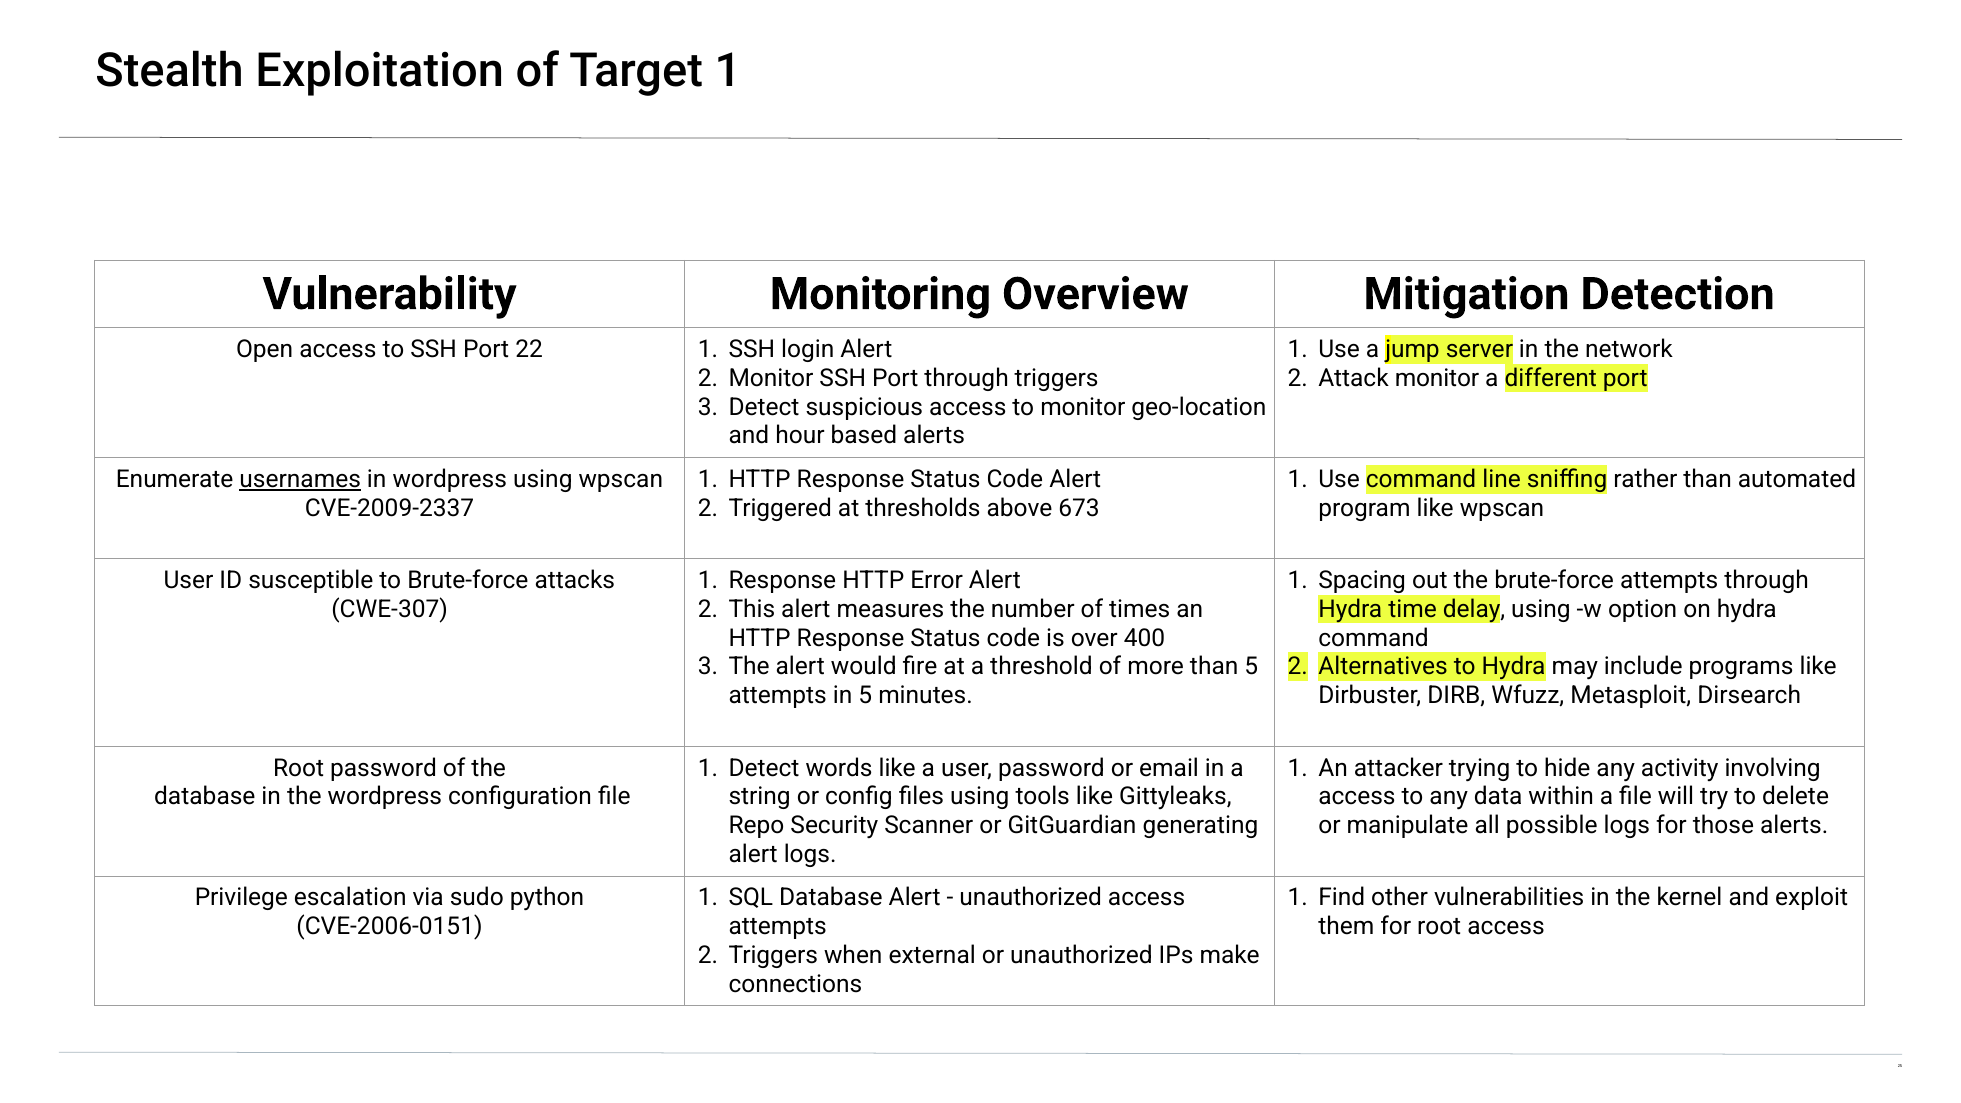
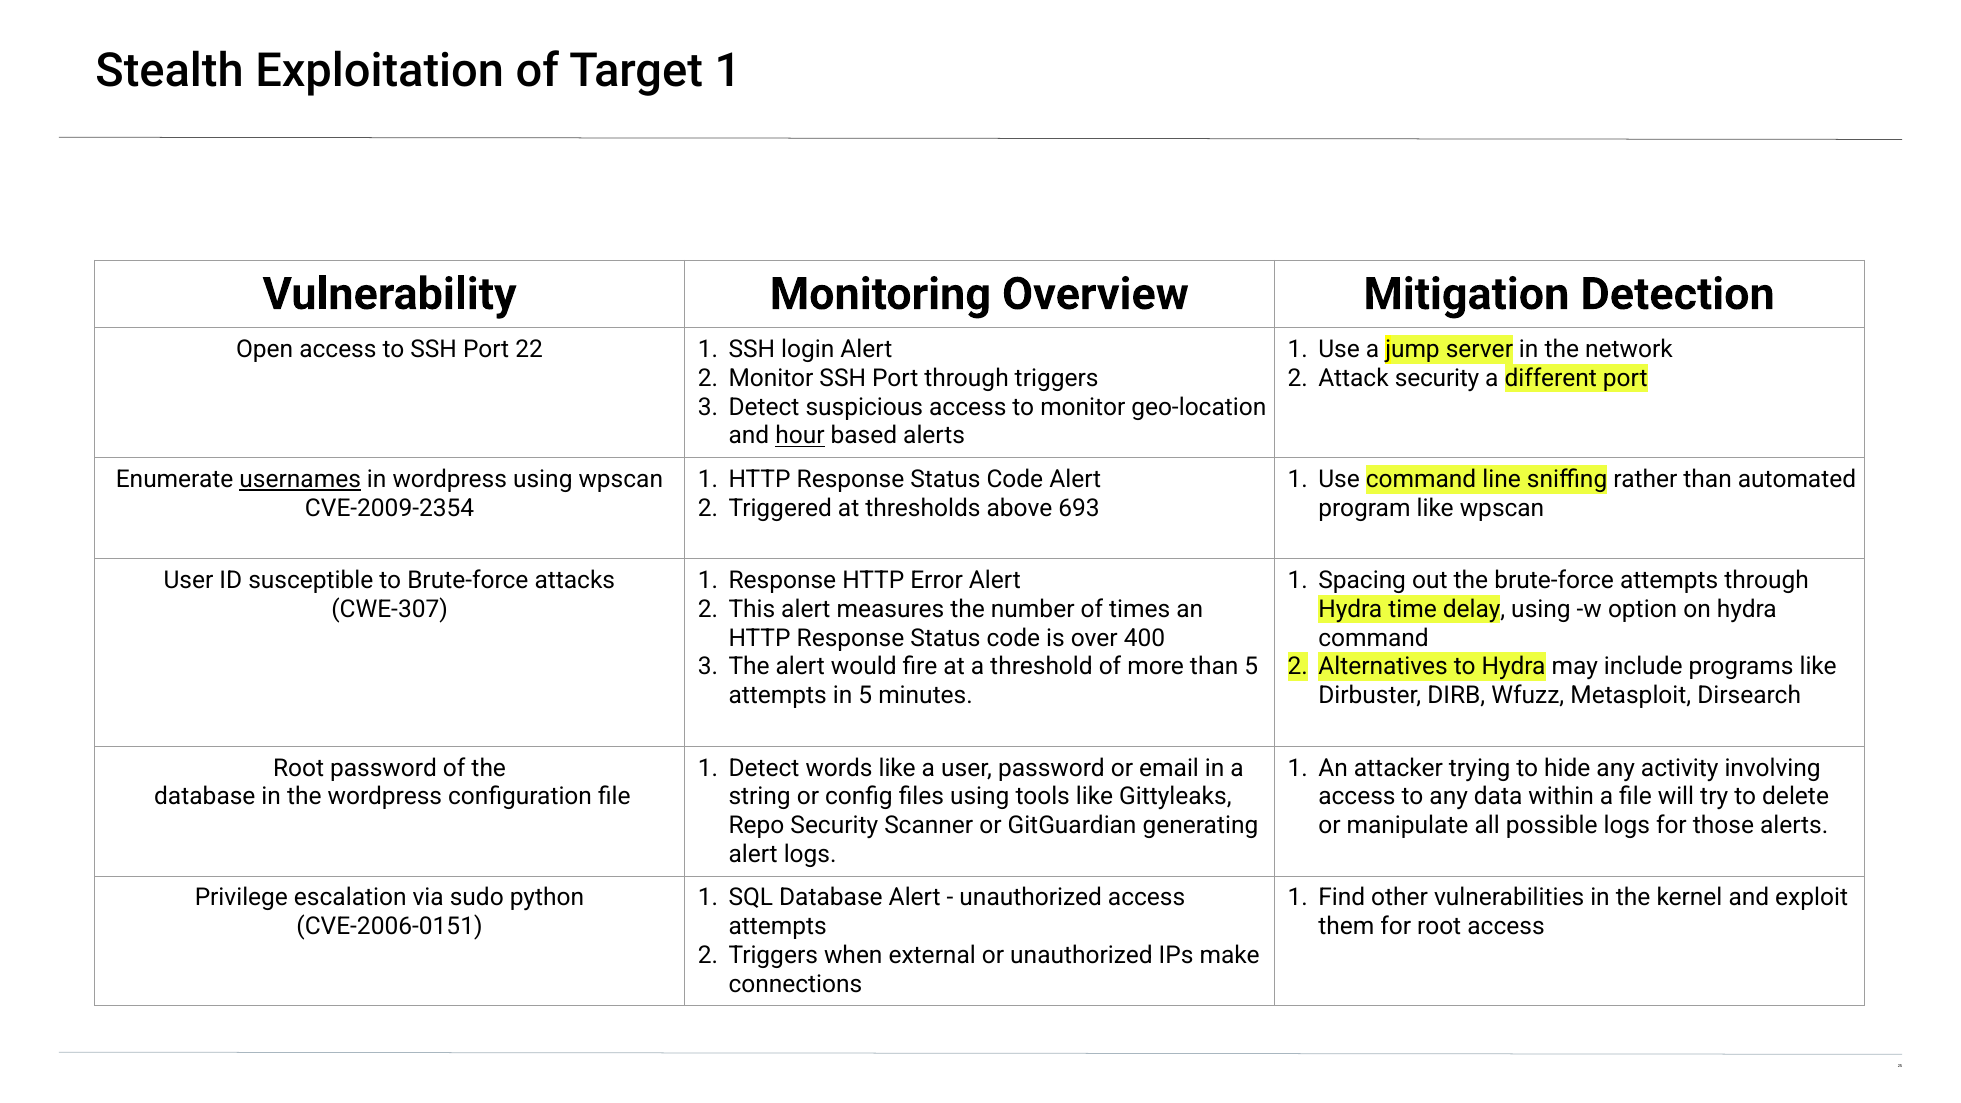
Attack monitor: monitor -> security (1437, 378)
hour underline: none -> present (800, 436)
CVE-2009-2337: CVE-2009-2337 -> CVE-2009-2354 (390, 508)
673: 673 -> 693 (1079, 508)
